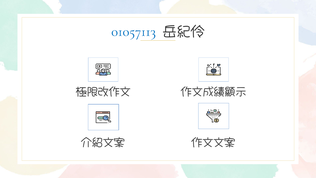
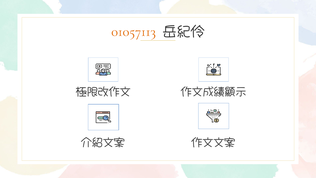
01057113 colour: blue -> orange (134, 31)
